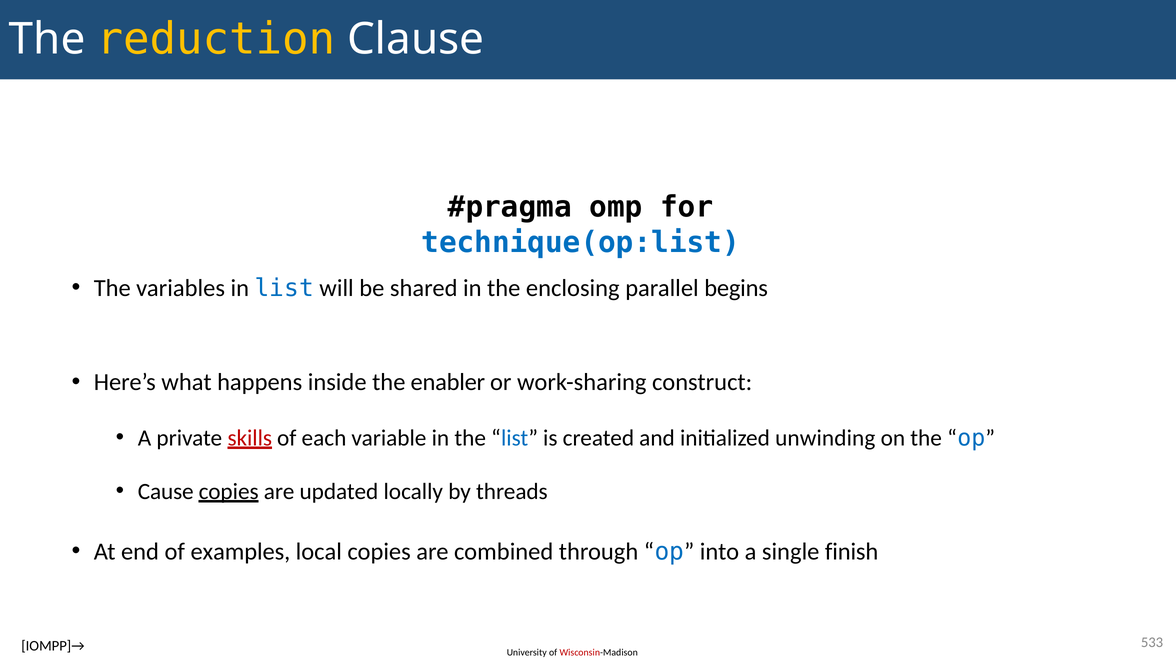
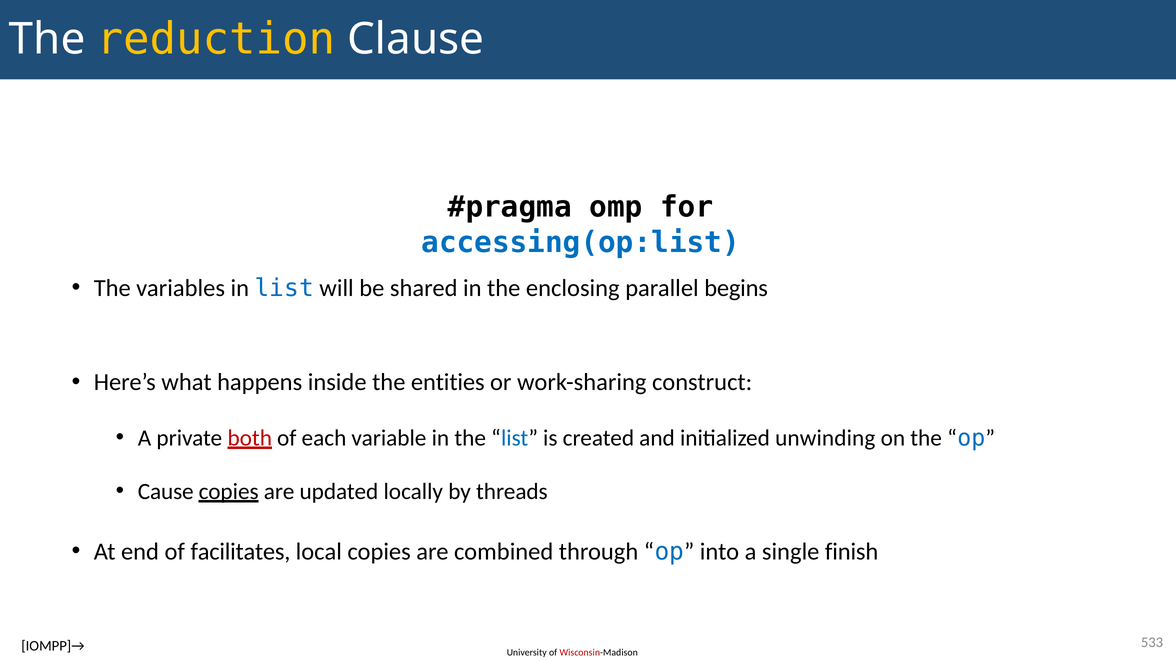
technique(op:list: technique(op:list -> accessing(op:list (581, 243)
enabler: enabler -> entities (448, 383)
skills: skills -> both (250, 438)
examples: examples -> facilitates (240, 552)
